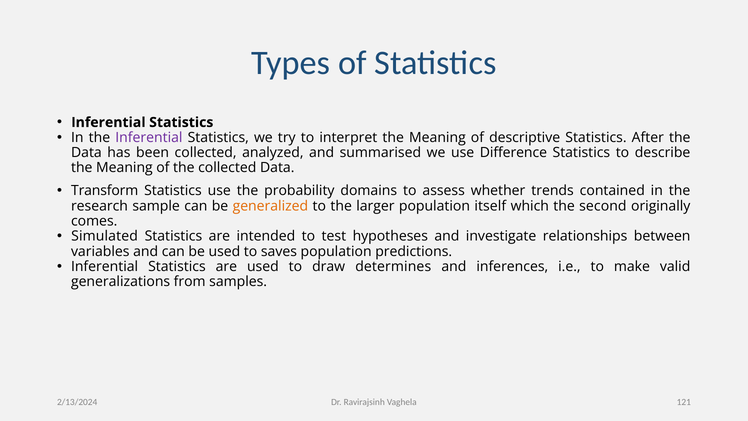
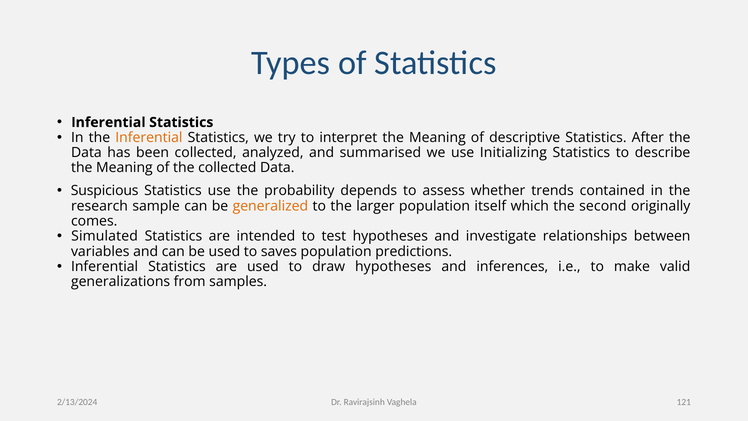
Inferential colour: purple -> orange (149, 137)
Difference: Difference -> Initializing (513, 153)
Transform: Transform -> Suspicious (105, 191)
domains: domains -> depends (369, 191)
draw determines: determines -> hypotheses (393, 266)
